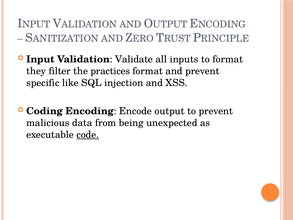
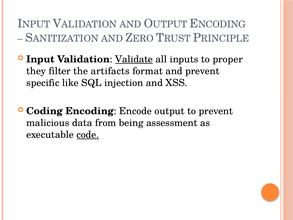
Validate underline: none -> present (134, 59)
to format: format -> proper (228, 59)
practices: practices -> artifacts (110, 71)
unexpected: unexpected -> assessment (172, 123)
